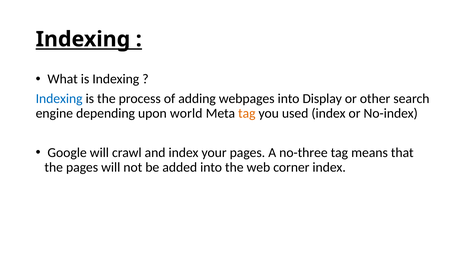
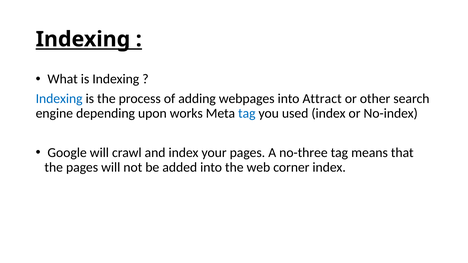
Display: Display -> Attract (322, 99)
world: world -> works (186, 113)
tag colour: orange -> blue (247, 113)
